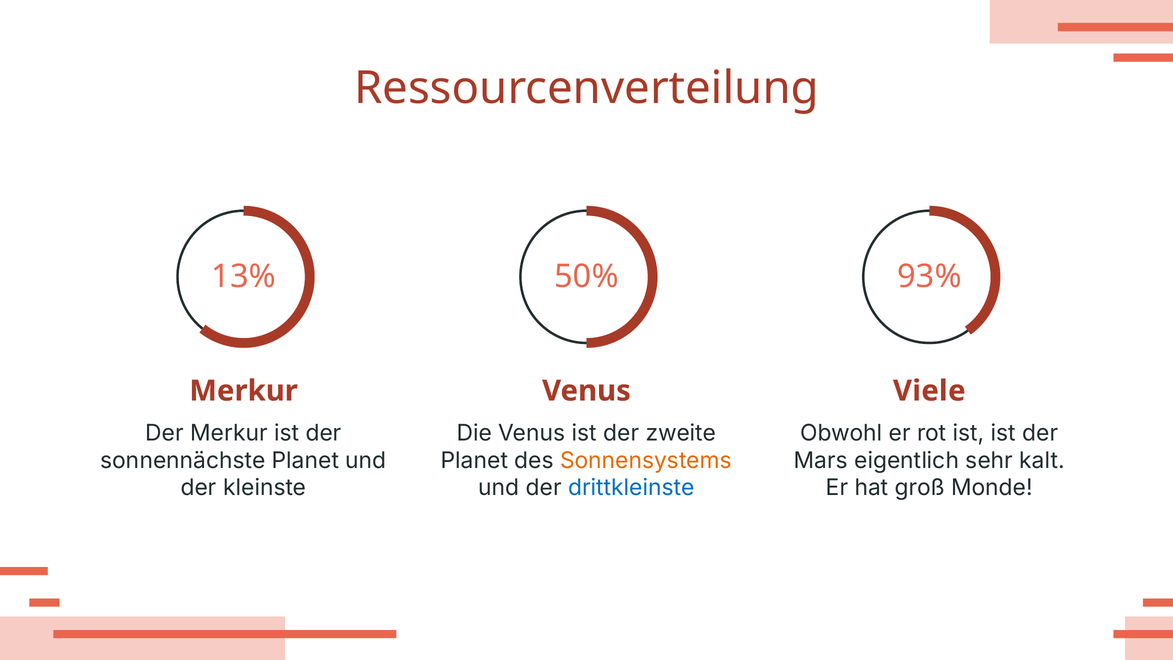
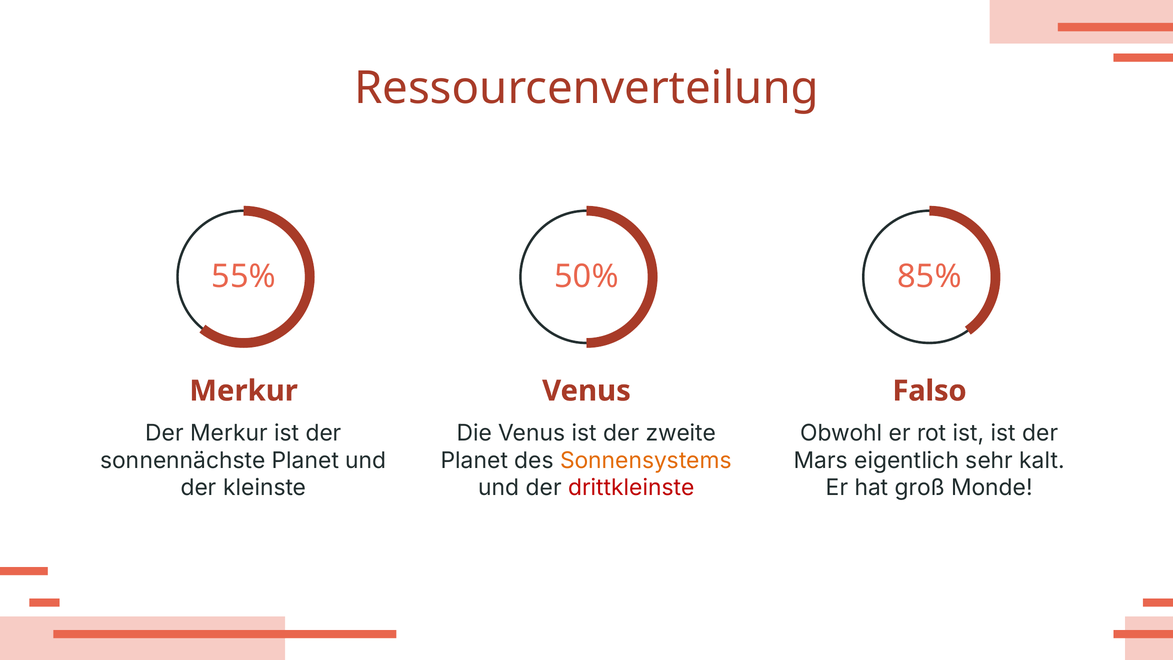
13%: 13% -> 55% (244, 276)
93%: 93% -> 85% (929, 276)
Viele: Viele -> Falso (930, 391)
drittkleinste colour: blue -> red (631, 488)
